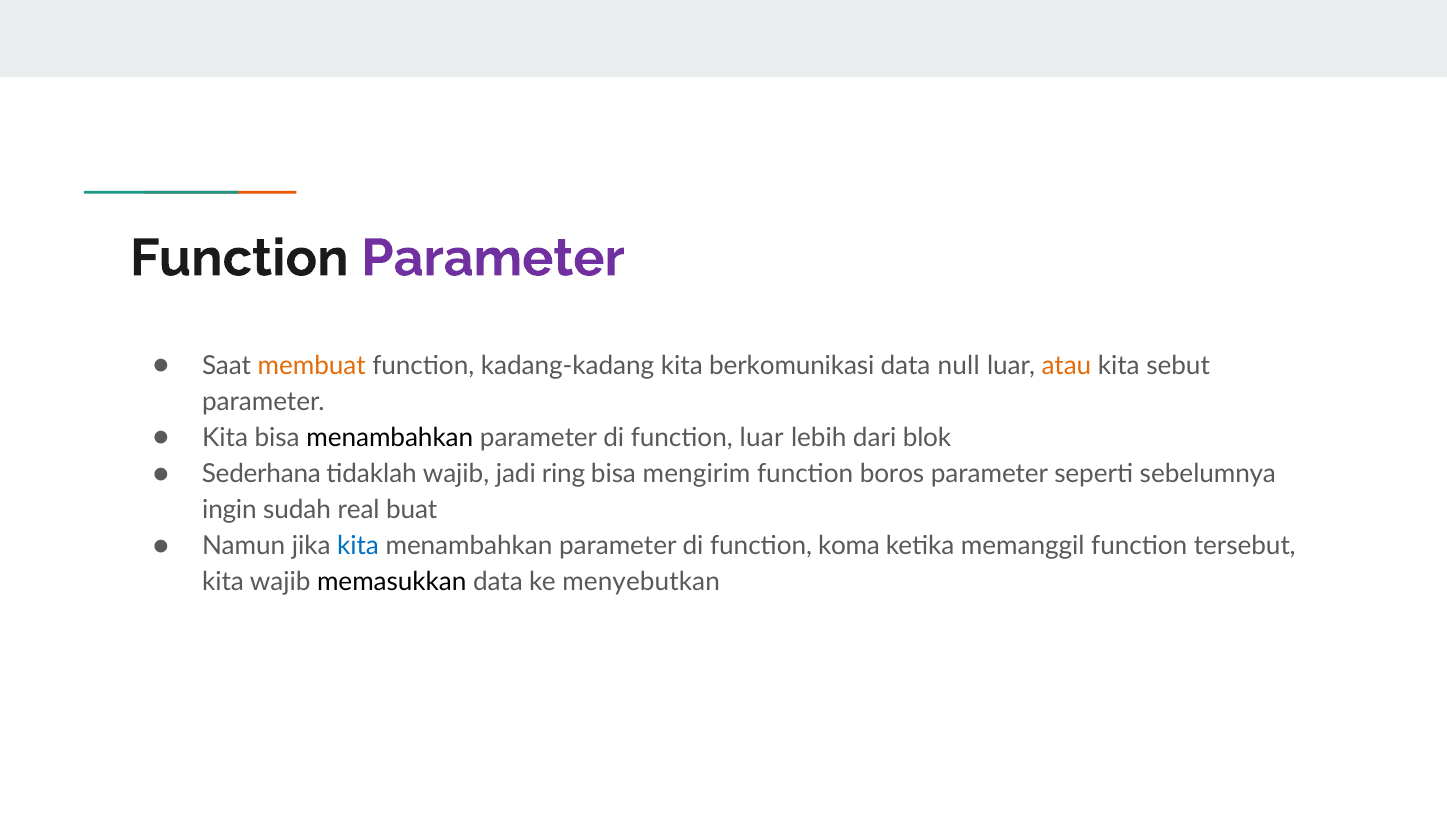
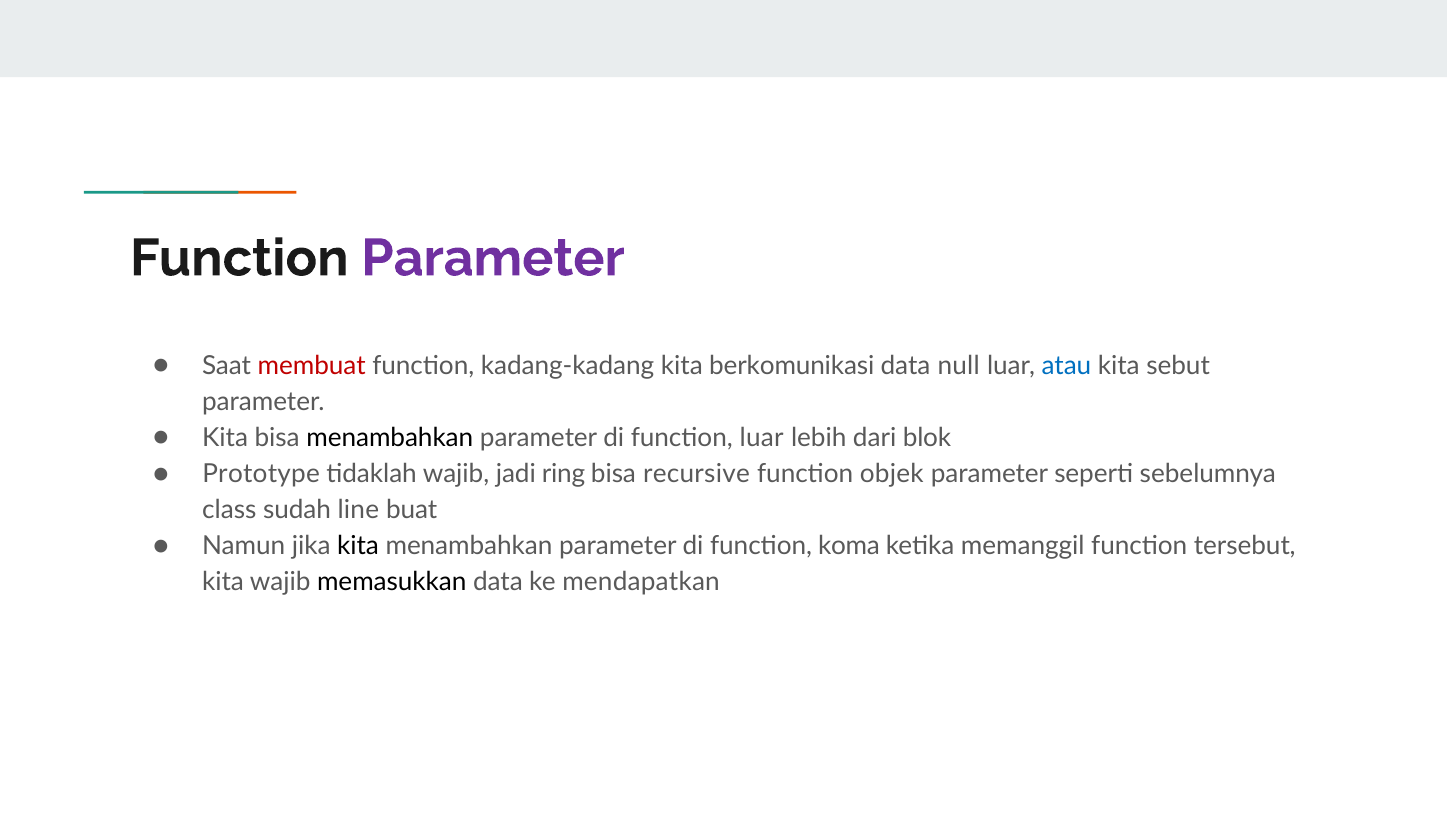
membuat colour: orange -> red (312, 366)
atau colour: orange -> blue (1066, 366)
Sederhana: Sederhana -> Prototype (261, 474)
mengirim: mengirim -> recursive (696, 474)
boros: boros -> objek (892, 474)
ingin: ingin -> class (229, 510)
real: real -> line (358, 510)
kita colour: blue -> black (358, 546)
menyebutkan: menyebutkan -> mendapatkan (641, 582)
